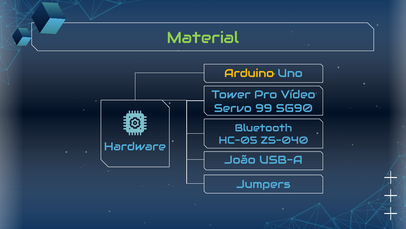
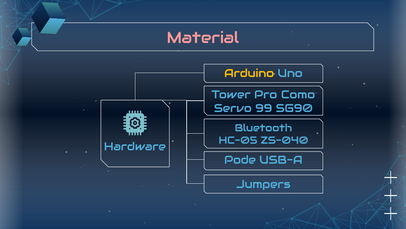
Material colour: light green -> pink (203, 38)
Vídeo: Vídeo -> Como (298, 94)
João: João -> Pode (240, 160)
